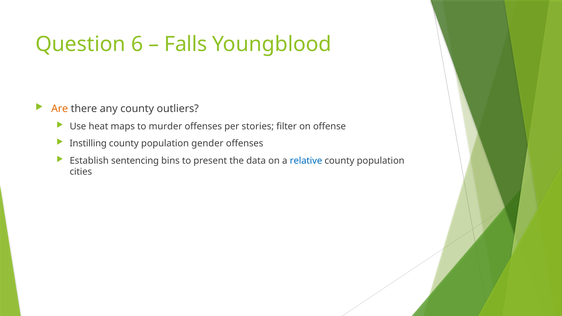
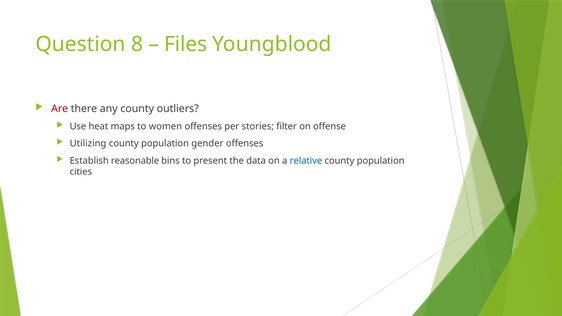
6: 6 -> 8 (137, 44)
Falls: Falls -> Files (186, 44)
Are colour: orange -> red (60, 109)
murder: murder -> women (165, 126)
Instilling: Instilling -> Utilizing (88, 144)
sentencing: sentencing -> reasonable (135, 161)
